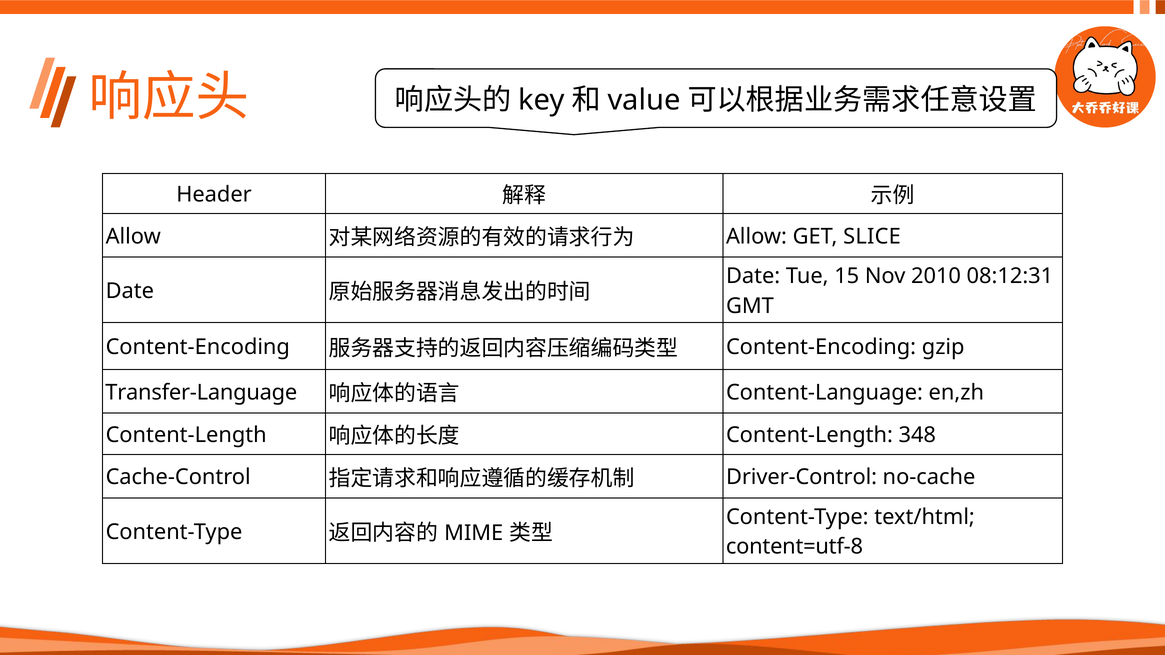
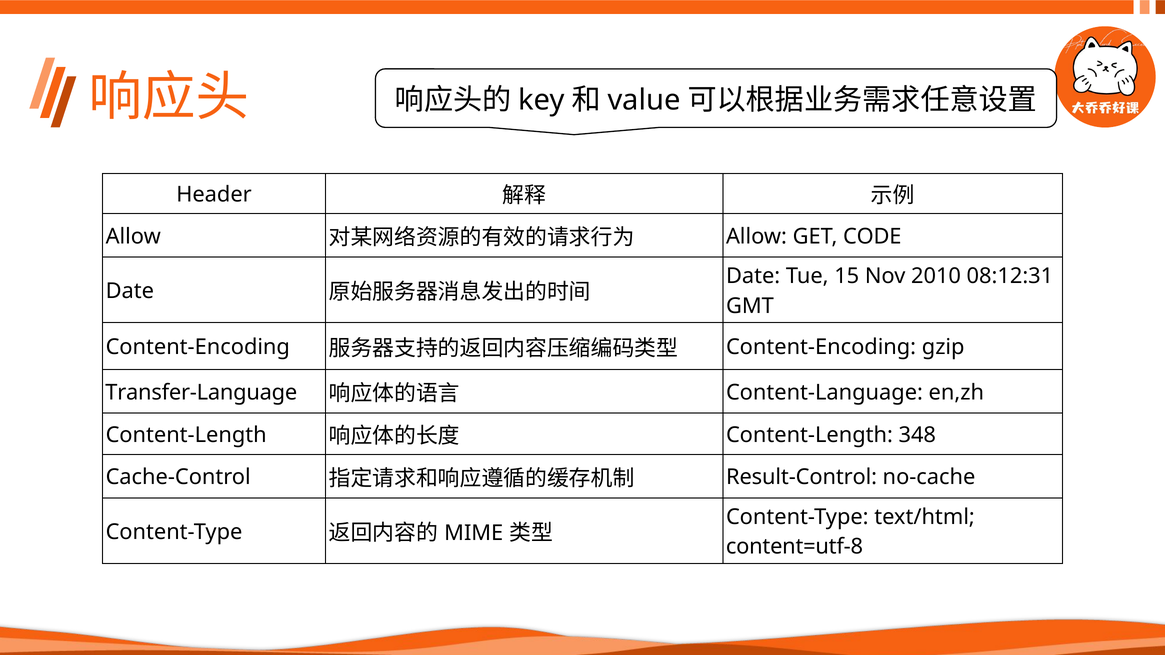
SLICE: SLICE -> CODE (872, 237)
Driver-Control: Driver-Control -> Result-Control (802, 478)
